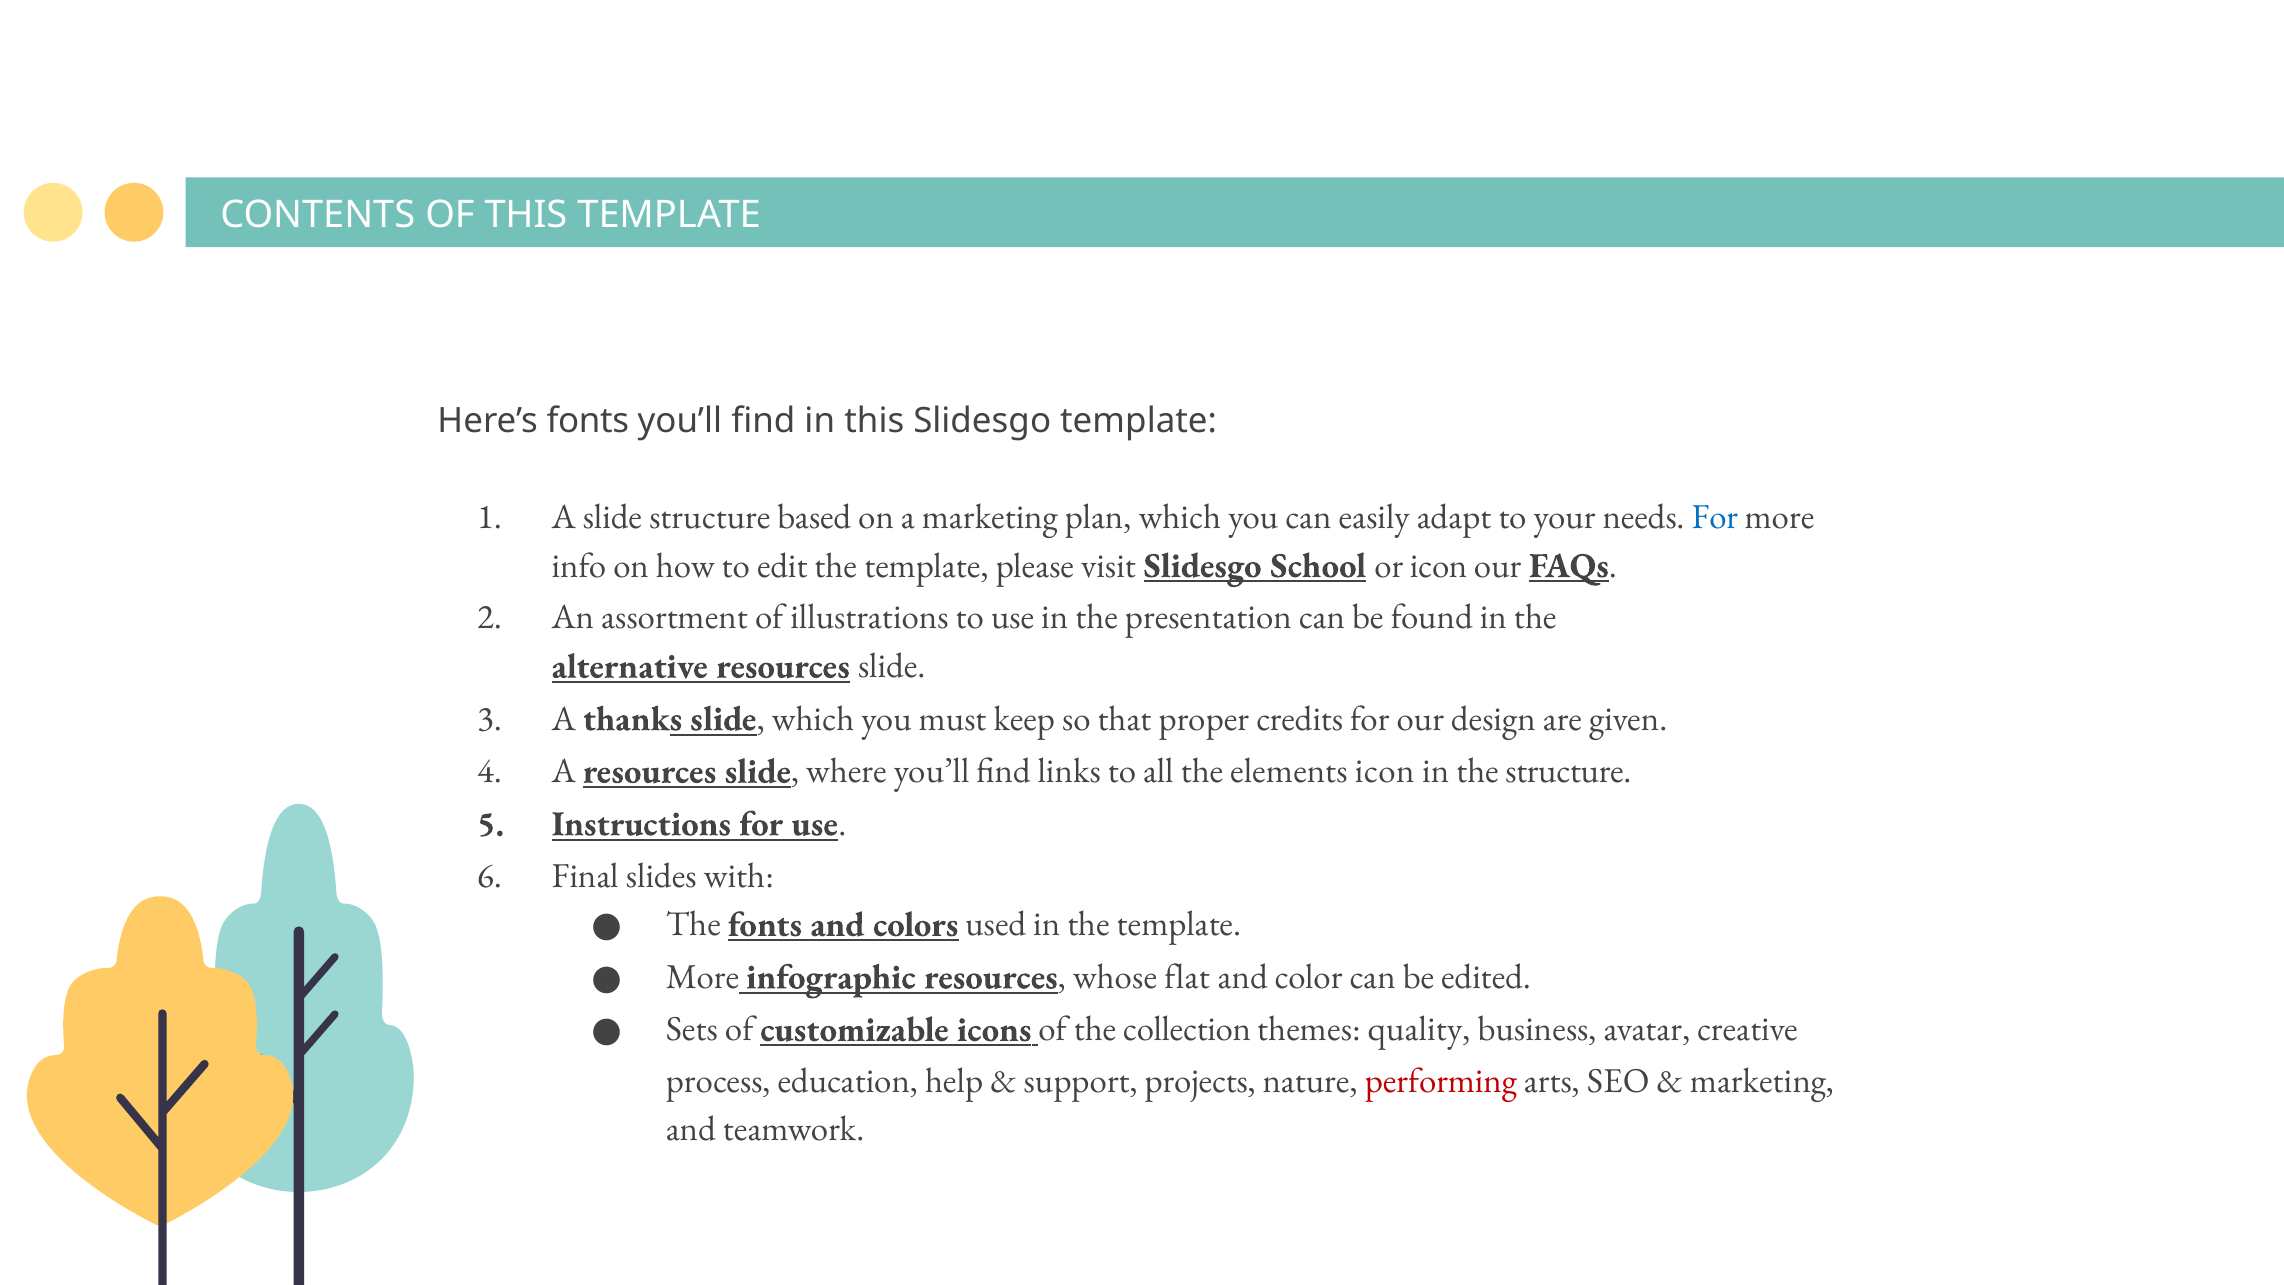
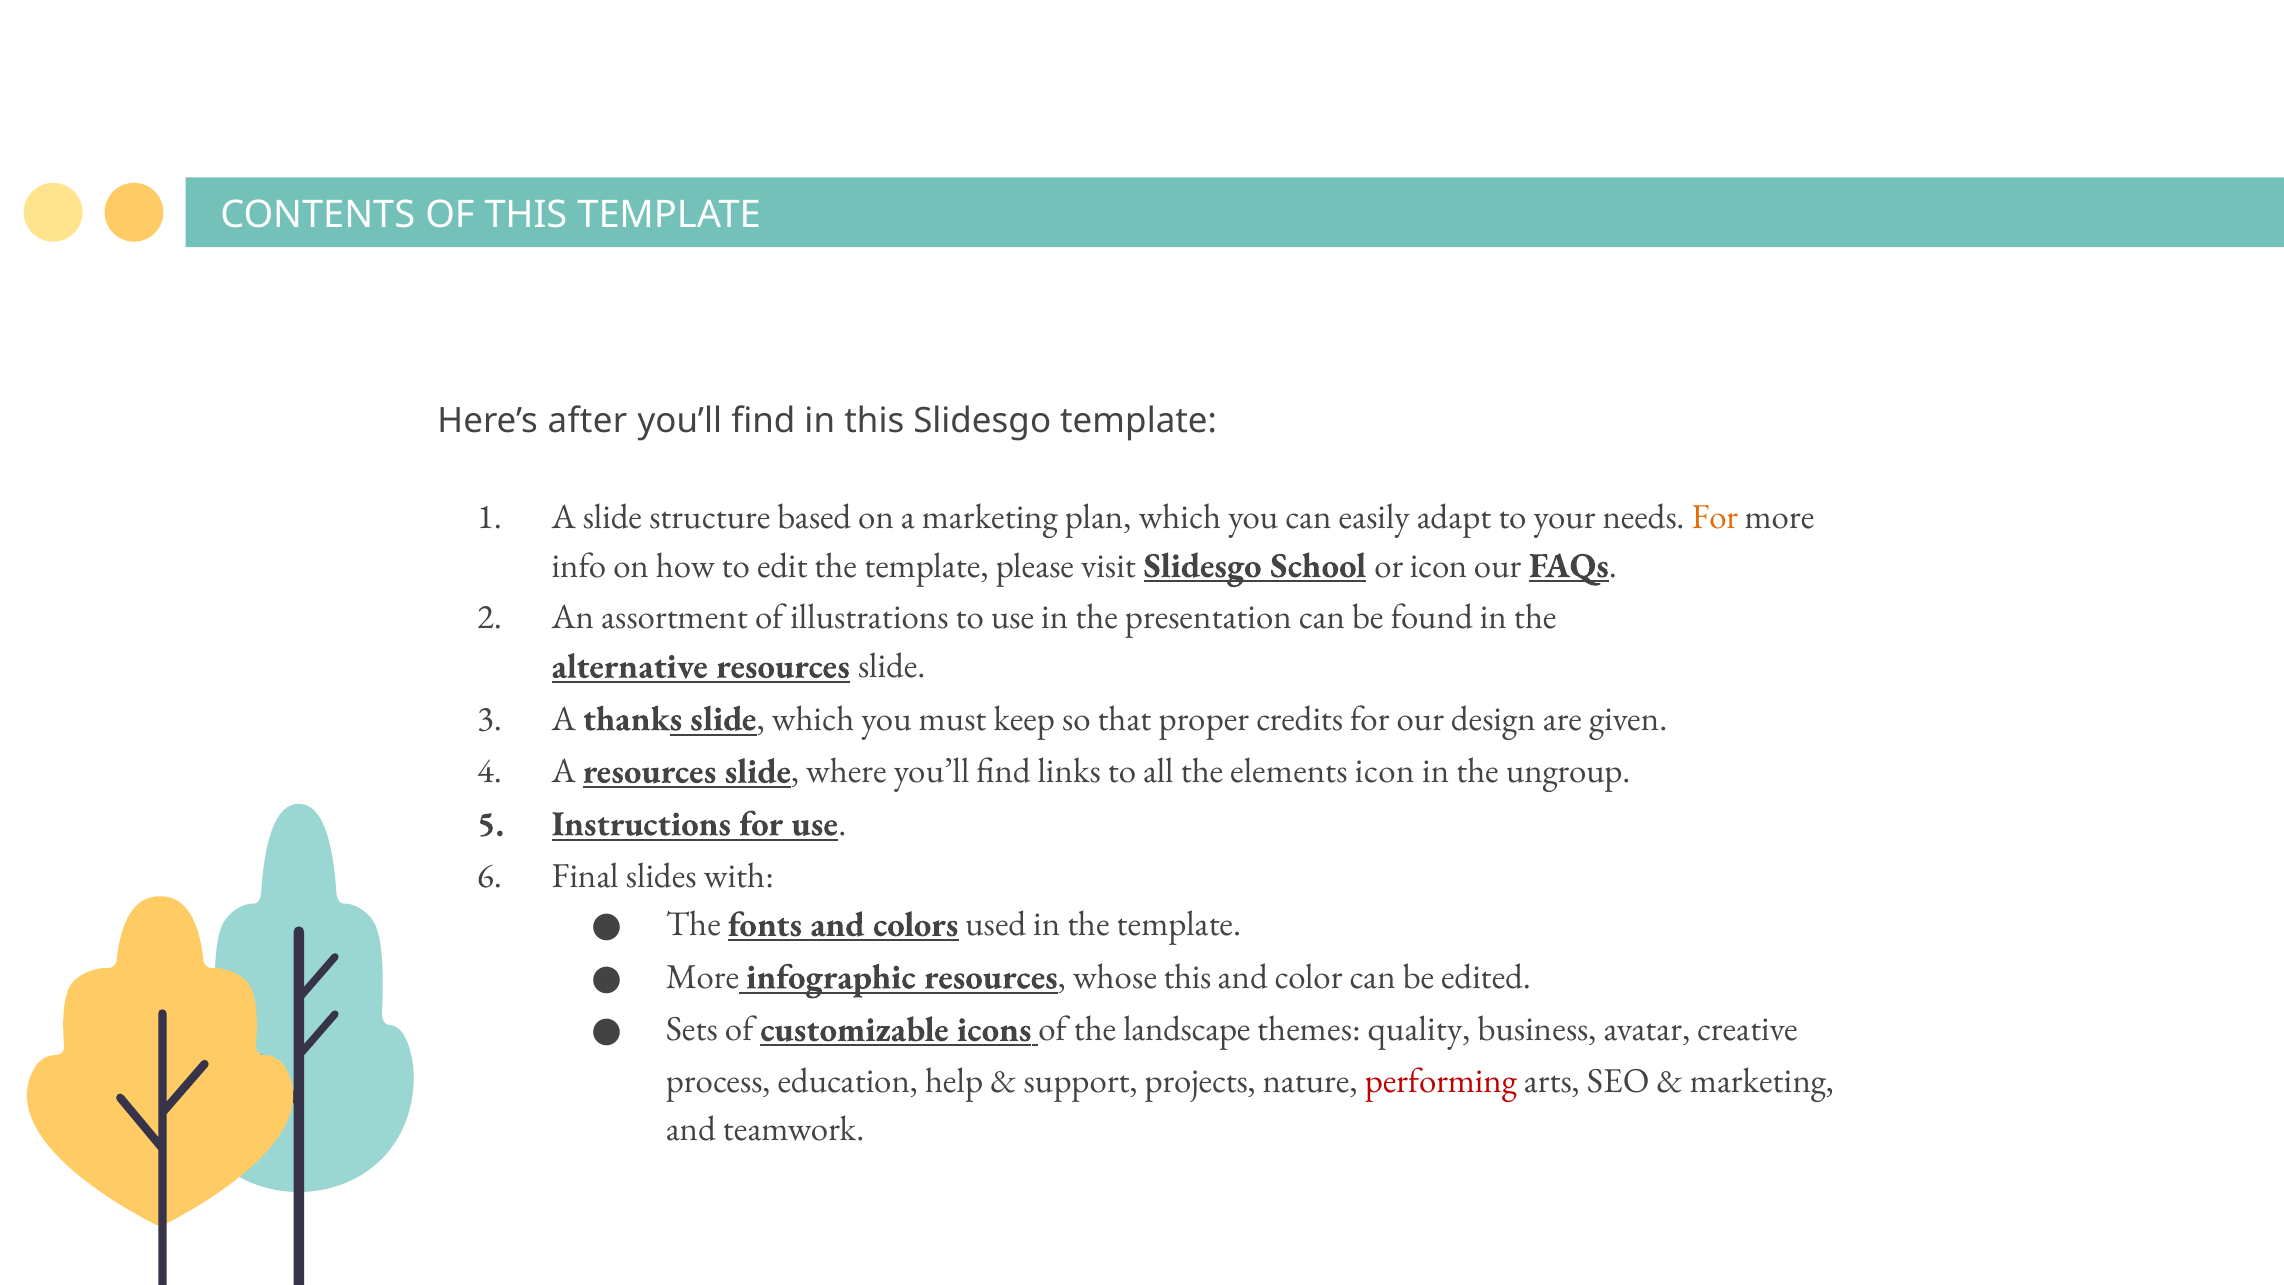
Here’s fonts: fonts -> after (588, 420)
For colour: blue -> orange (1715, 517)
the structure: structure -> ungroup (1568, 771)
whose flat: flat -> this (1187, 977)
collection: collection -> landscape (1187, 1029)
